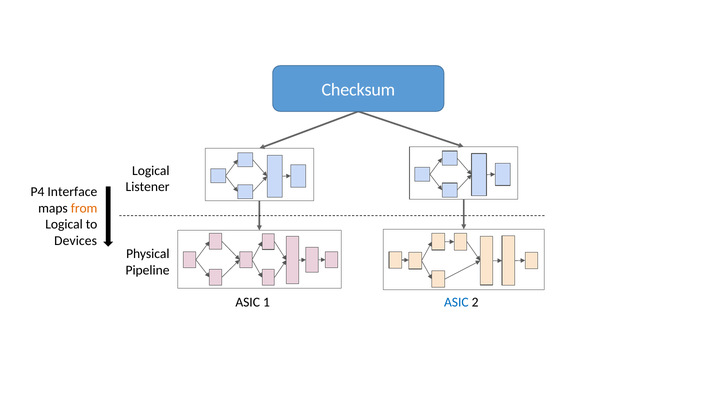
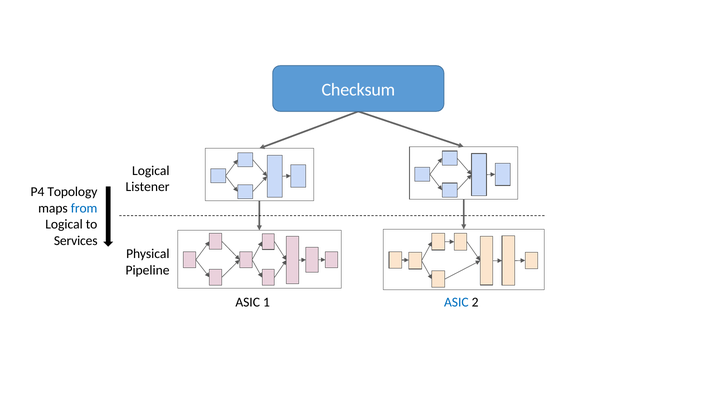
Interface: Interface -> Topology (72, 192)
from colour: orange -> blue (84, 208)
Devices: Devices -> Services (76, 241)
